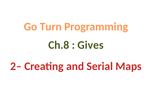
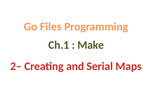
Turn: Turn -> Files (51, 26)
Ch.8: Ch.8 -> Ch.1 (59, 45)
Gives: Gives -> Make (91, 45)
